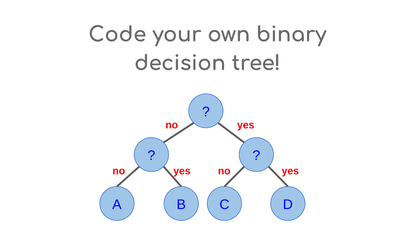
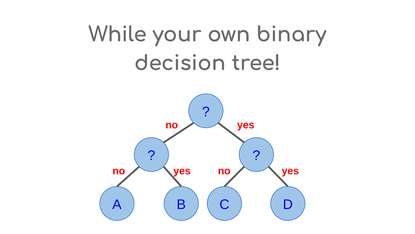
Code: Code -> While (118, 34)
